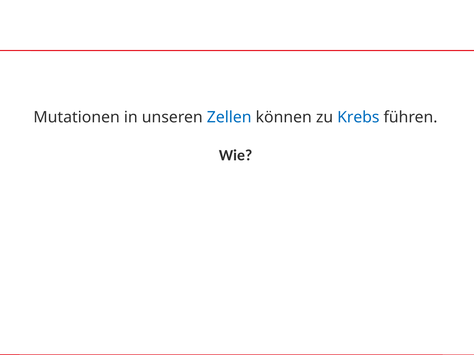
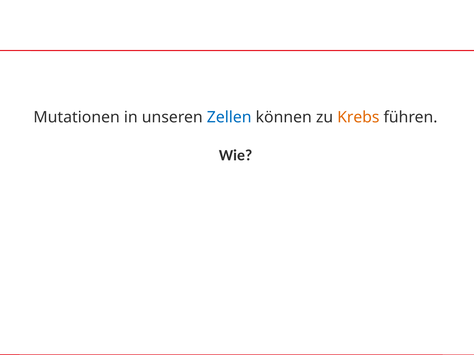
Krebs colour: blue -> orange (358, 118)
